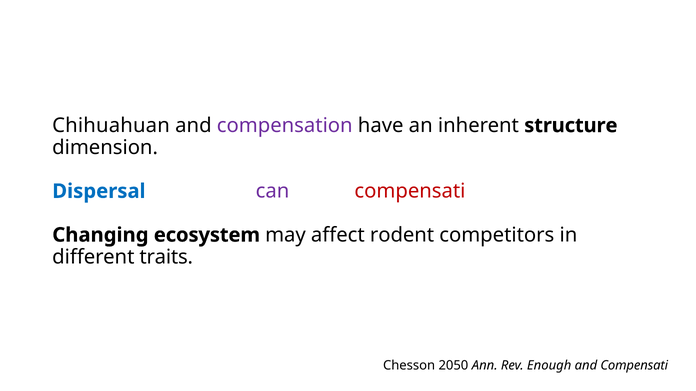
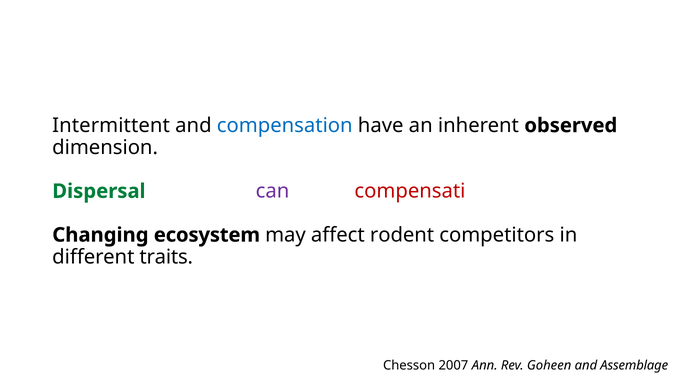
Chihuahuan: Chihuahuan -> Intermittent (111, 126)
compensation colour: purple -> blue (285, 126)
structure: structure -> observed (571, 126)
Dispersal colour: blue -> green (99, 191)
2050: 2050 -> 2007 (453, 366)
Enough: Enough -> Goheen (549, 366)
and Compensati: Compensati -> Assemblage (634, 366)
